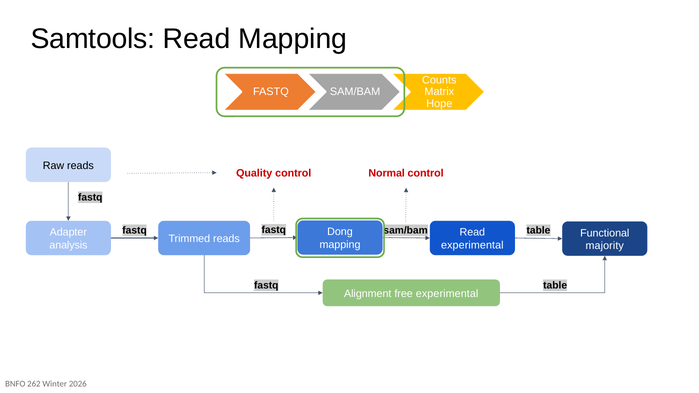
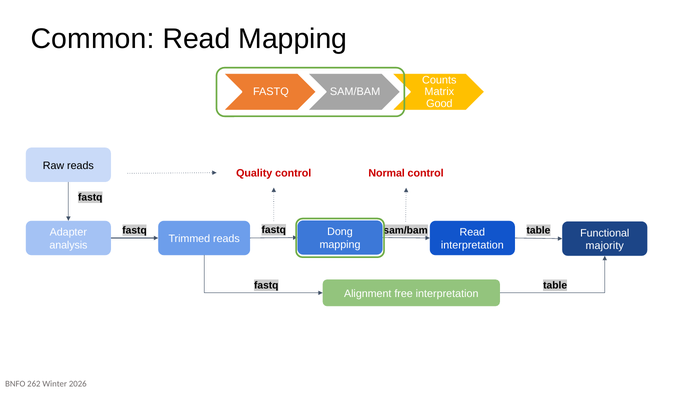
Samtools: Samtools -> Common (93, 39)
Hope: Hope -> Good (439, 104)
experimental: experimental -> interpretation (472, 245)
free experimental: experimental -> interpretation (447, 294)
